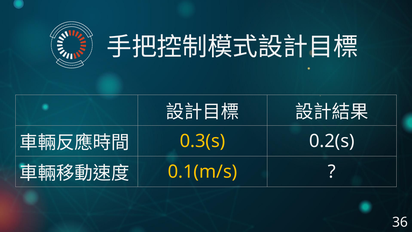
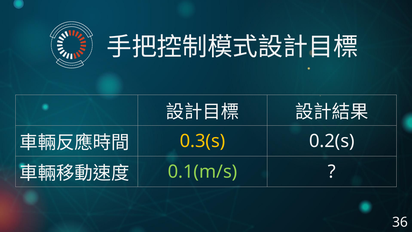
0.1(m/s colour: yellow -> light green (203, 172)
